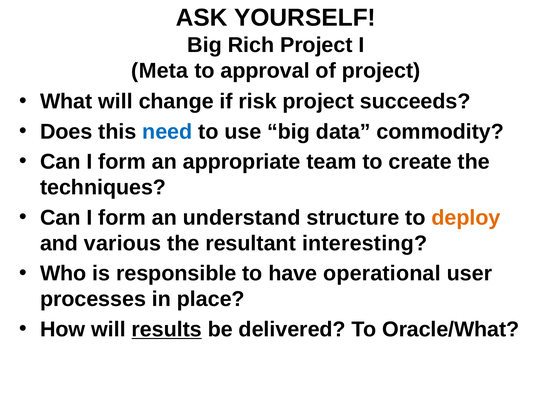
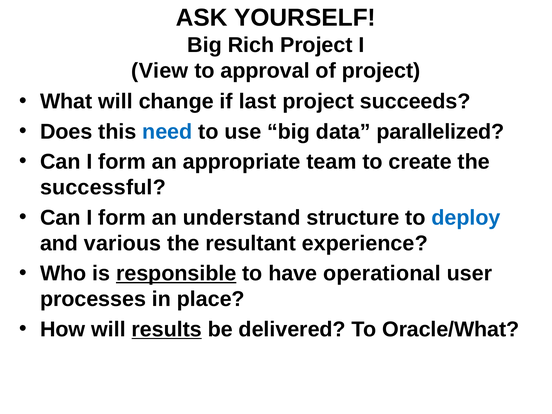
Meta: Meta -> View (160, 71)
risk: risk -> last (257, 102)
commodity: commodity -> parallelized (440, 132)
techniques: techniques -> successful (103, 188)
deploy colour: orange -> blue (466, 218)
interesting: interesting -> experience (365, 243)
responsible underline: none -> present (176, 273)
